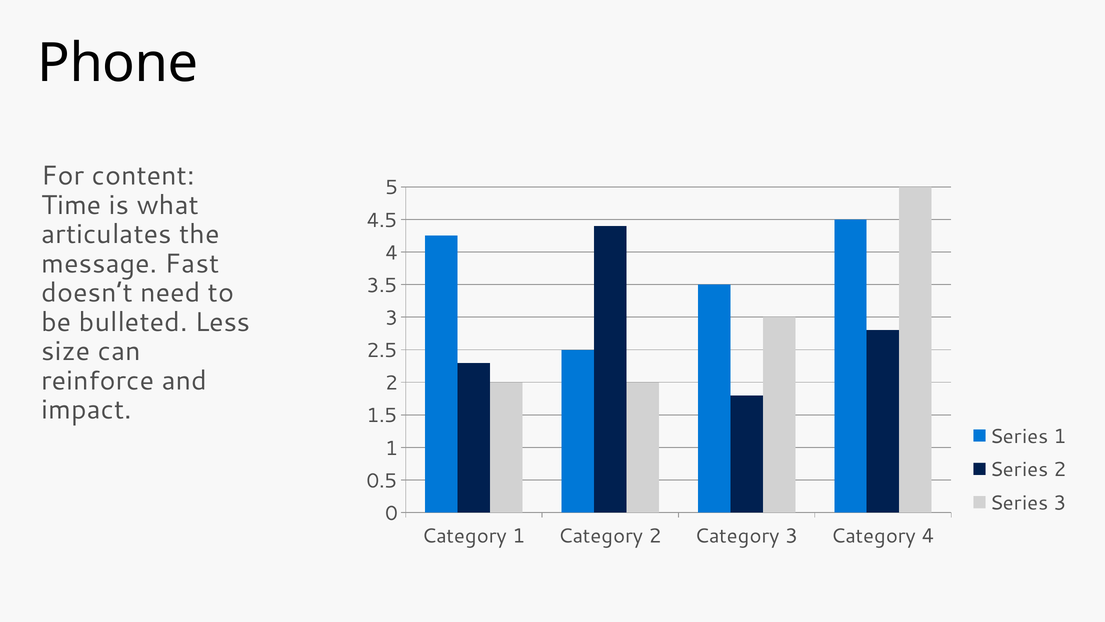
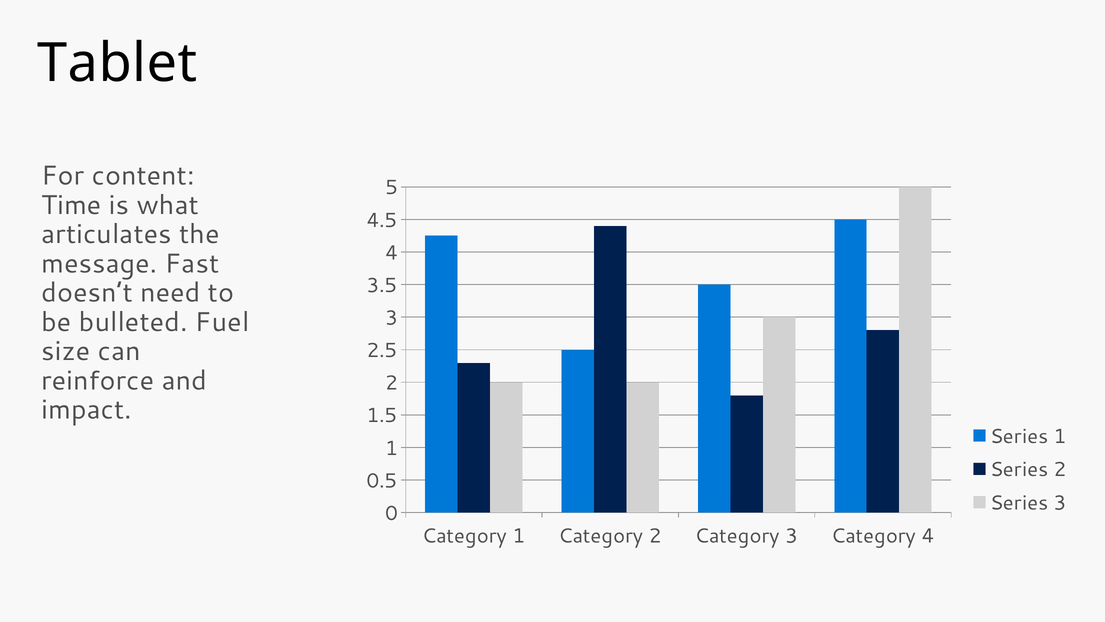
Phone: Phone -> Tablet (117, 63)
Less: Less -> Fuel (222, 322)
